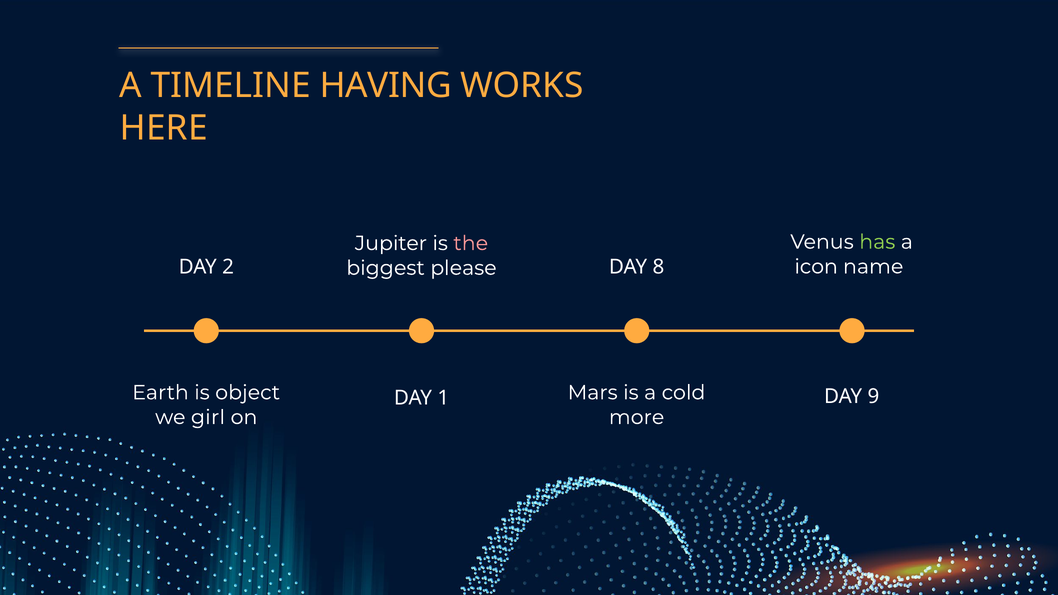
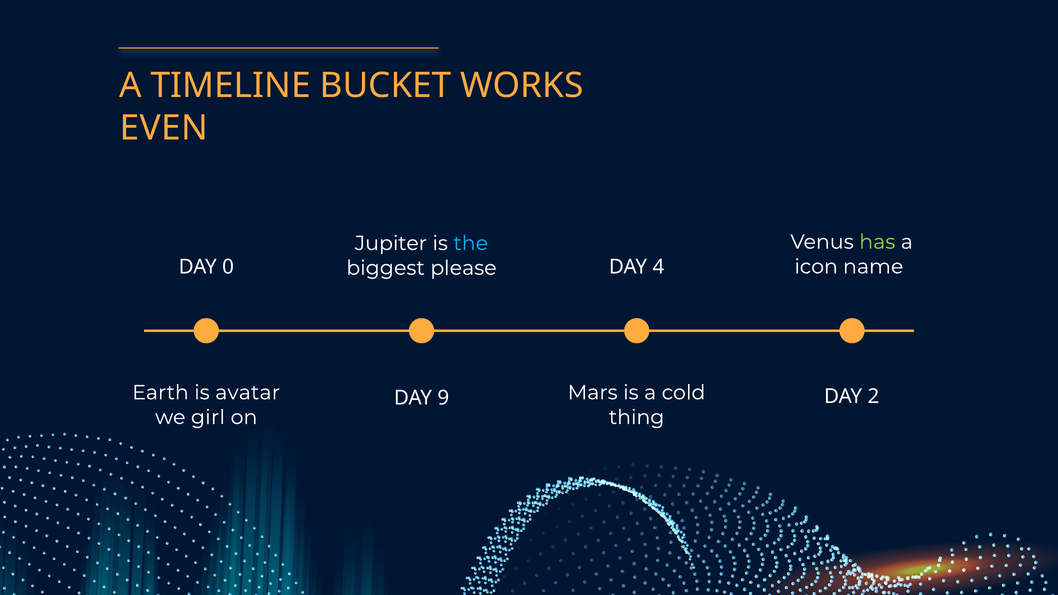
HAVING: HAVING -> BUCKET (386, 86)
HERE: HERE -> EVEN (164, 128)
the colour: pink -> light blue (471, 243)
2: 2 -> 0 (228, 267)
8: 8 -> 4 (658, 267)
object: object -> avatar (248, 393)
9: 9 -> 2 (873, 397)
1: 1 -> 9 (443, 398)
more: more -> thing (637, 417)
